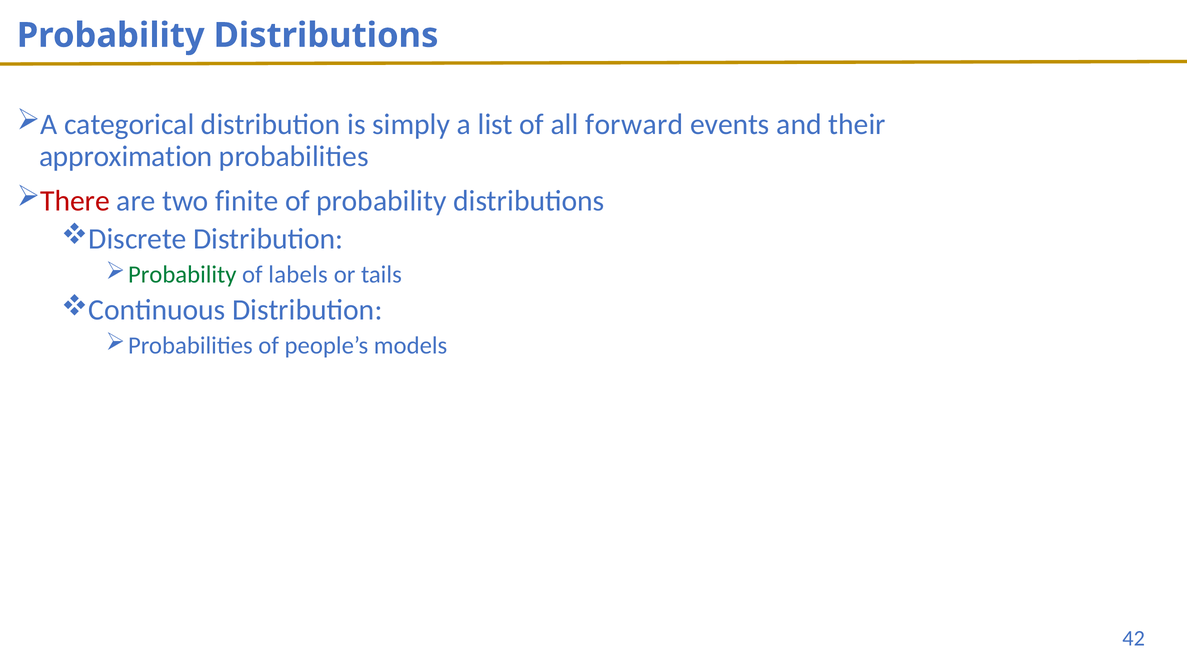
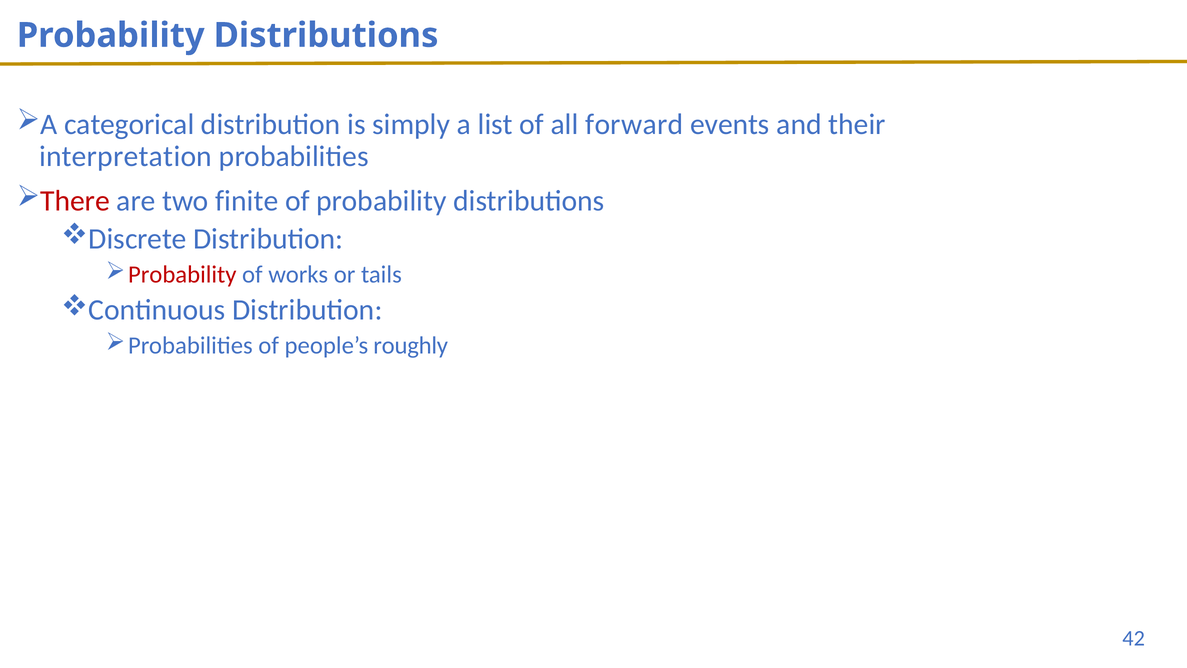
approximation: approximation -> interpretation (125, 156)
Probability colour: green -> red (182, 274)
labels: labels -> works (298, 274)
models: models -> roughly (411, 346)
